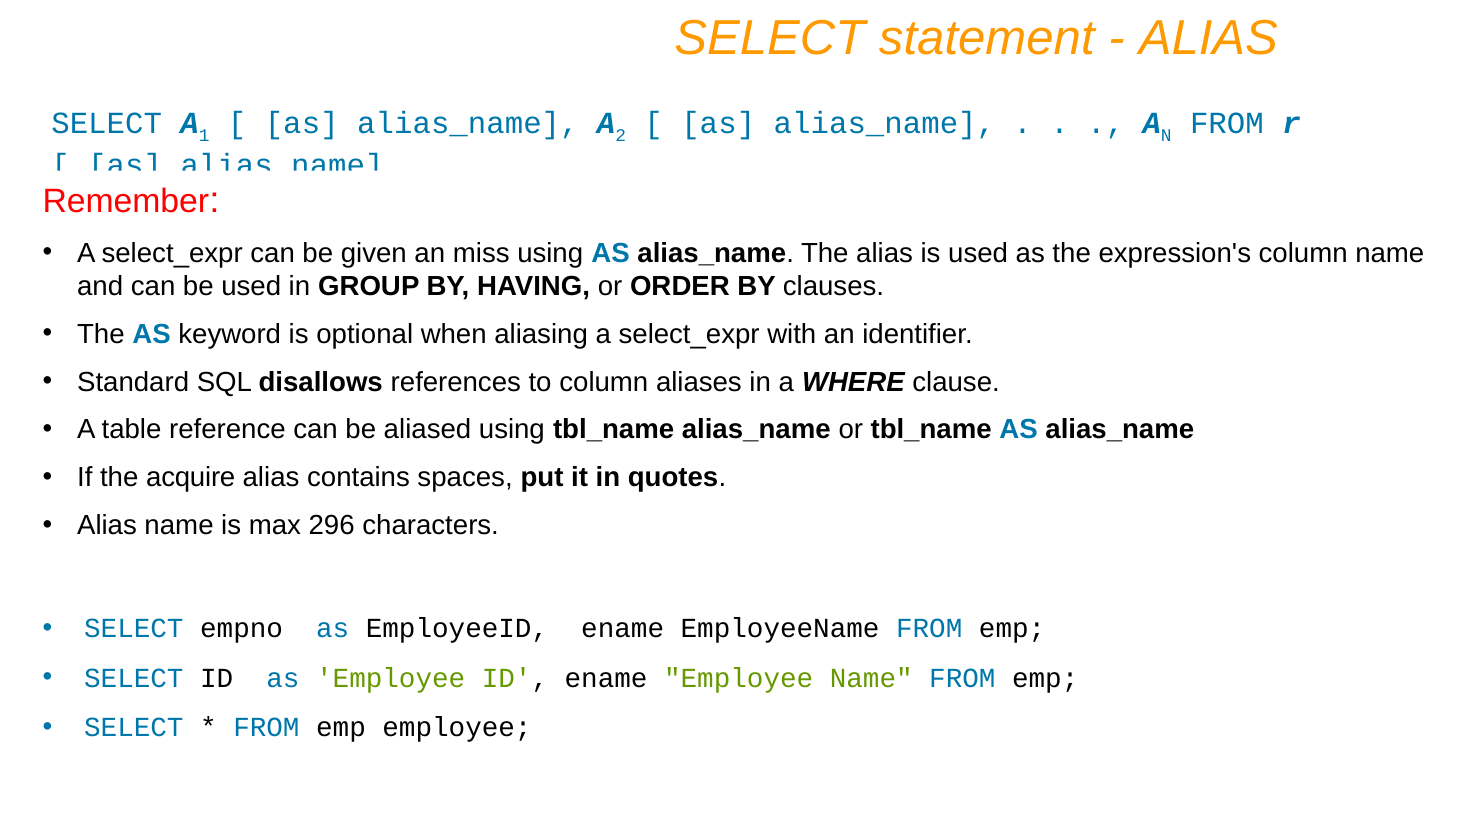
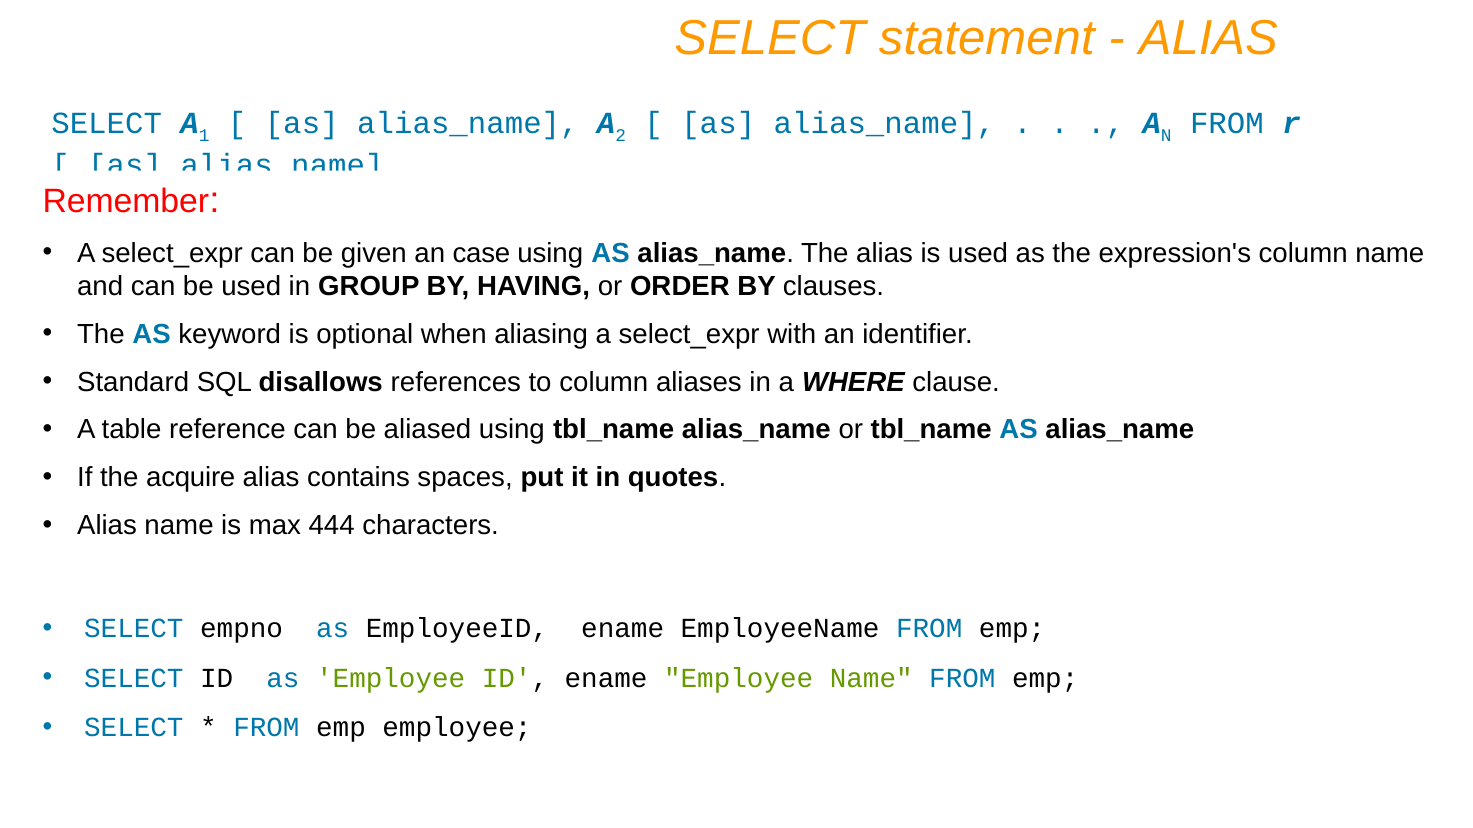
miss: miss -> case (481, 253)
296: 296 -> 444 (332, 526)
